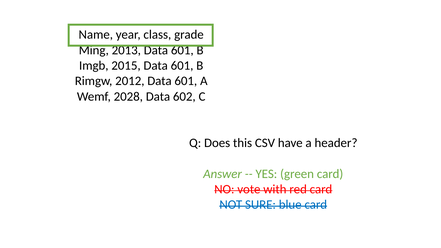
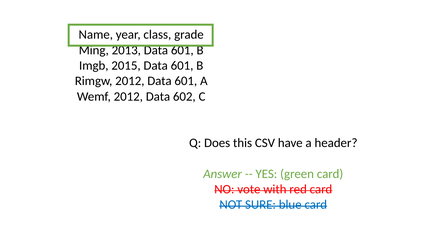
Wemf 2028: 2028 -> 2012 (128, 97)
